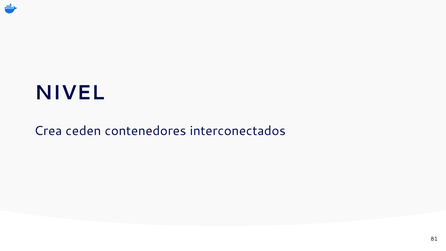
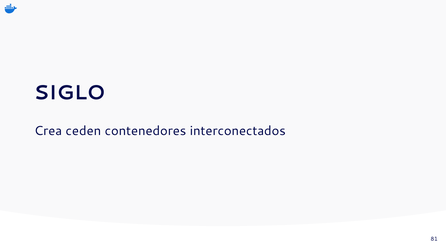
NIVEL: NIVEL -> SIGLO (70, 93)
